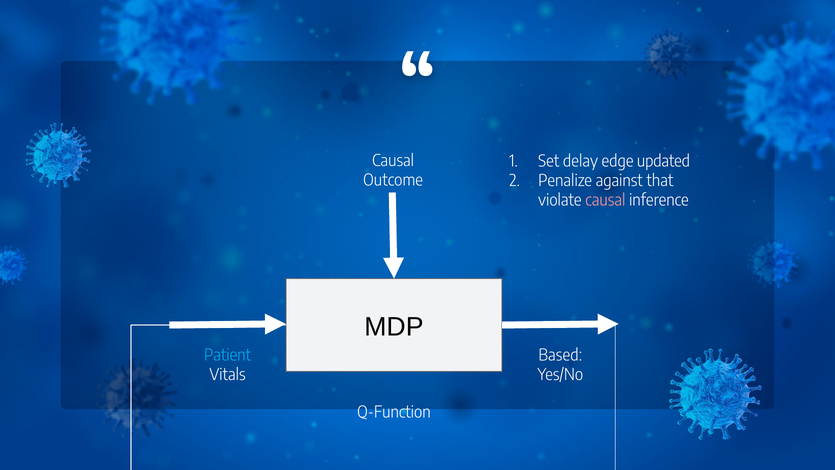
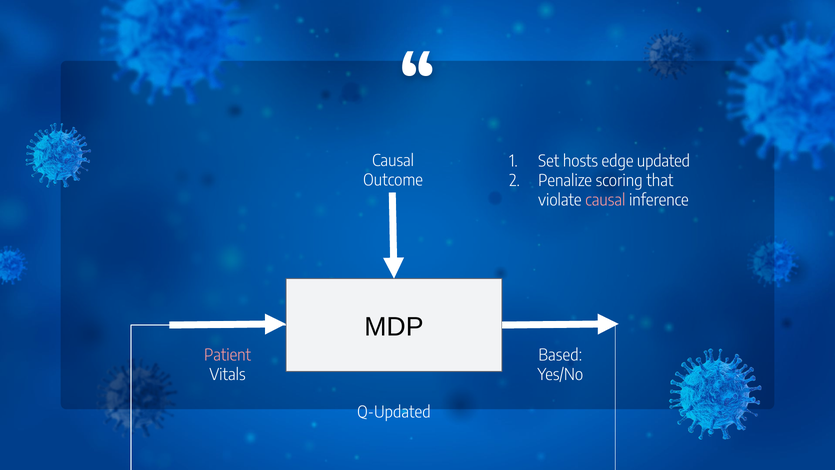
delay: delay -> hosts (581, 161)
against: against -> scoring (619, 181)
Patient colour: light blue -> pink (228, 355)
Q-Function: Q-Function -> Q-Updated (394, 412)
